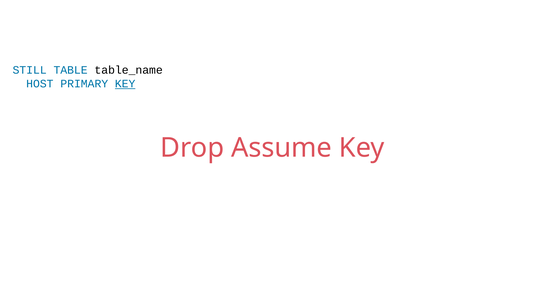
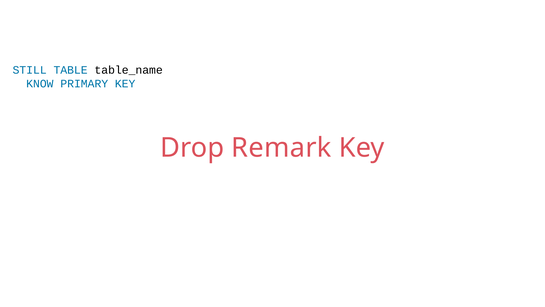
HOST: HOST -> KNOW (40, 84)
KEY underline: present -> none (125, 84)
Assume: Assume -> Remark (281, 148)
